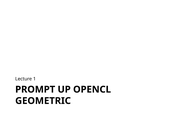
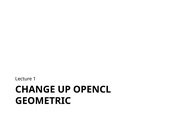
PROMPT: PROMPT -> CHANGE (35, 90)
